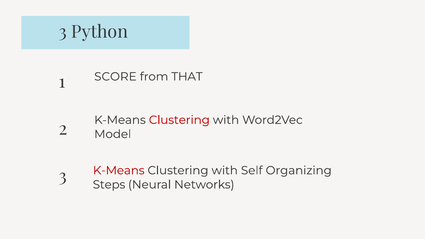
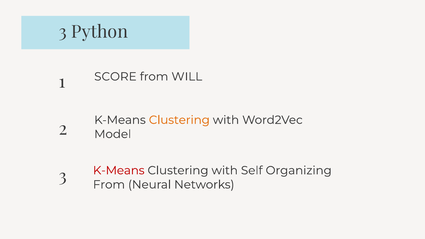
THAT: THAT -> WILL (187, 77)
Clustering colour: red -> orange (179, 120)
Steps: Steps -> From (109, 185)
